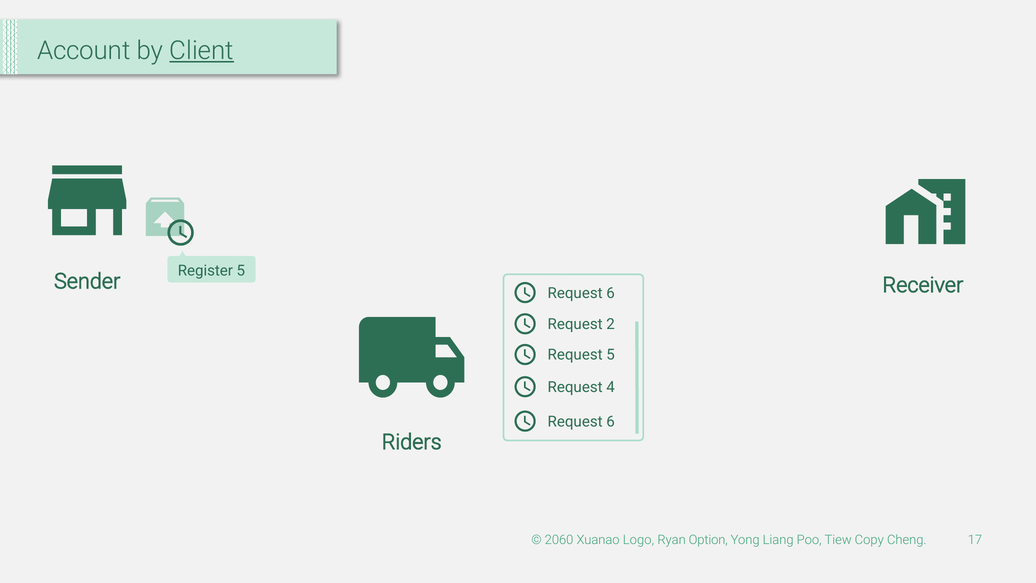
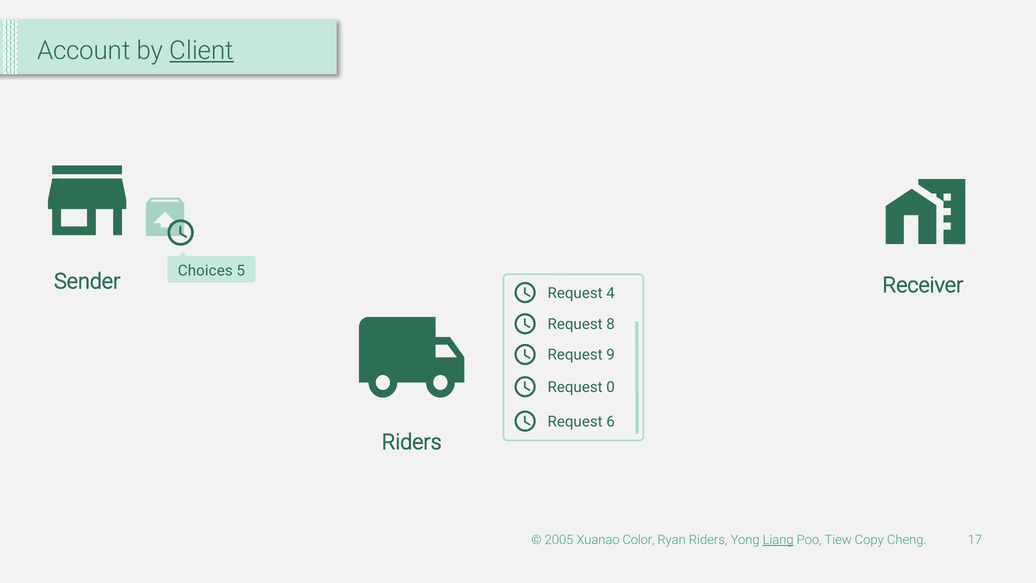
Register: Register -> Choices (205, 271)
6: 6 -> 4 (611, 293)
2: 2 -> 8 (611, 324)
Request 5: 5 -> 9 (611, 355)
4: 4 -> 0 (611, 387)
2060: 2060 -> 2005 (559, 540)
Logo: Logo -> Color (639, 540)
Ryan Option: Option -> Riders (708, 540)
Liang underline: none -> present (778, 540)
